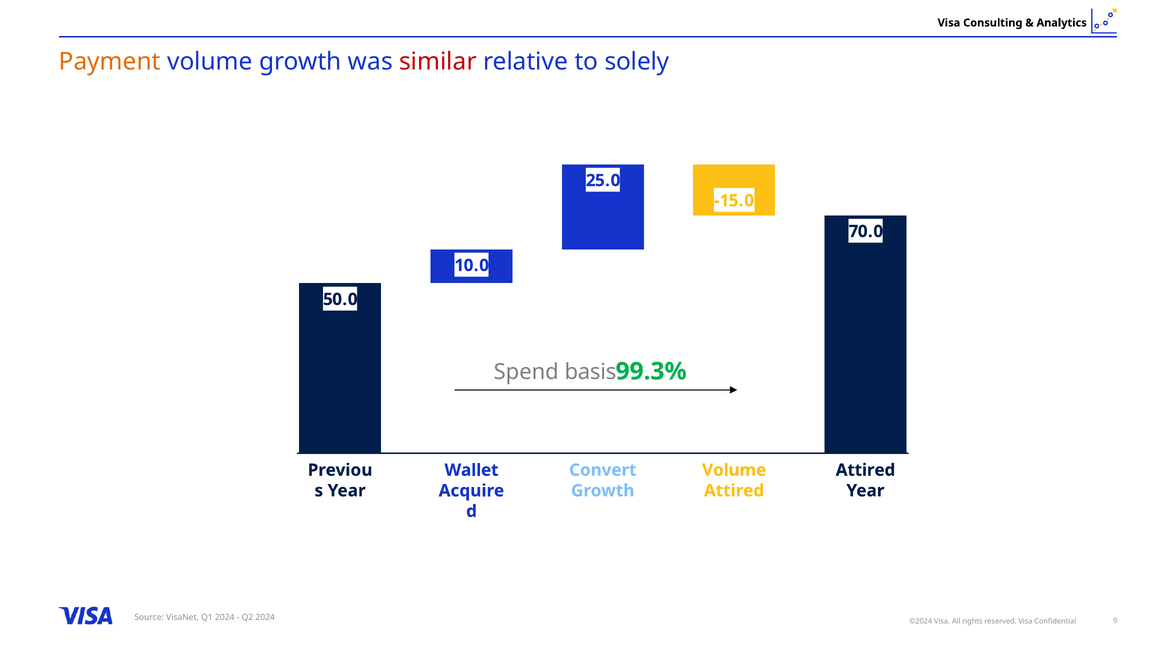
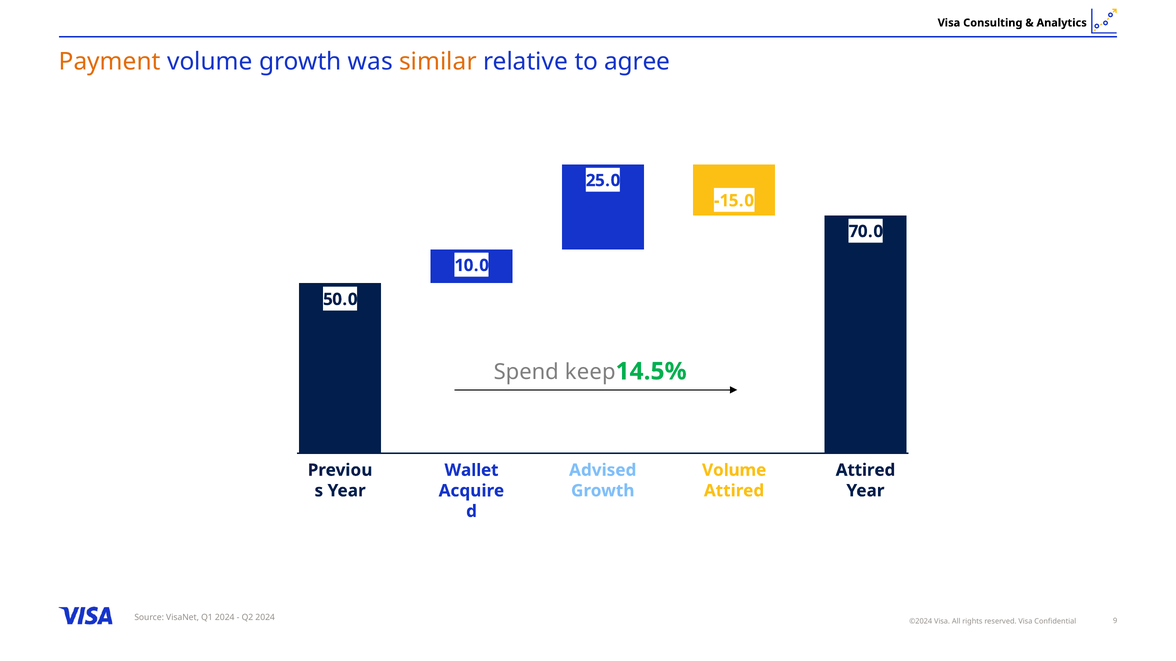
similar colour: red -> orange (438, 62)
solely: solely -> agree (637, 62)
basis: basis -> keep (590, 372)
99.3%: 99.3% -> 14.5% (651, 372)
Convert: Convert -> Advised (603, 470)
